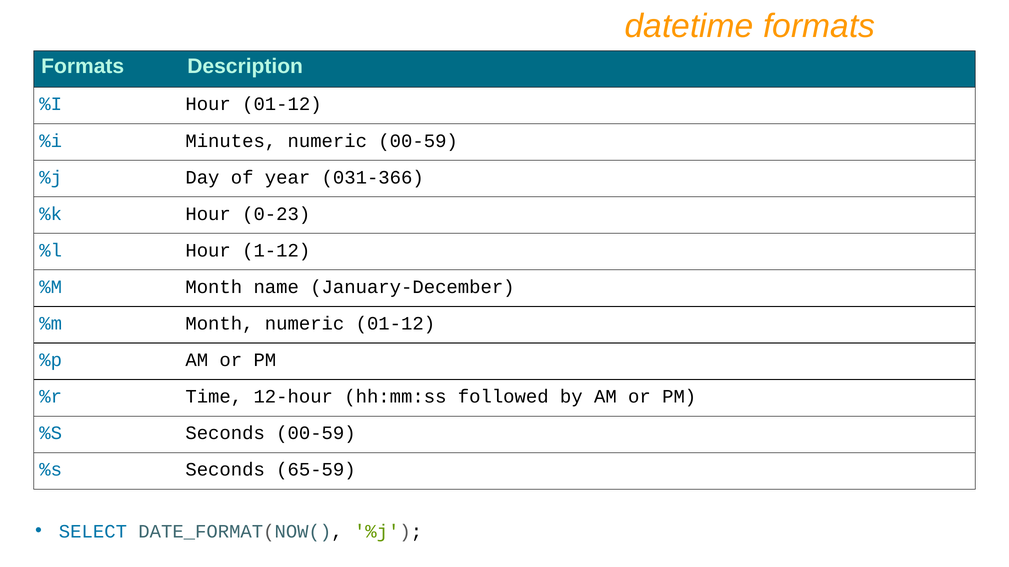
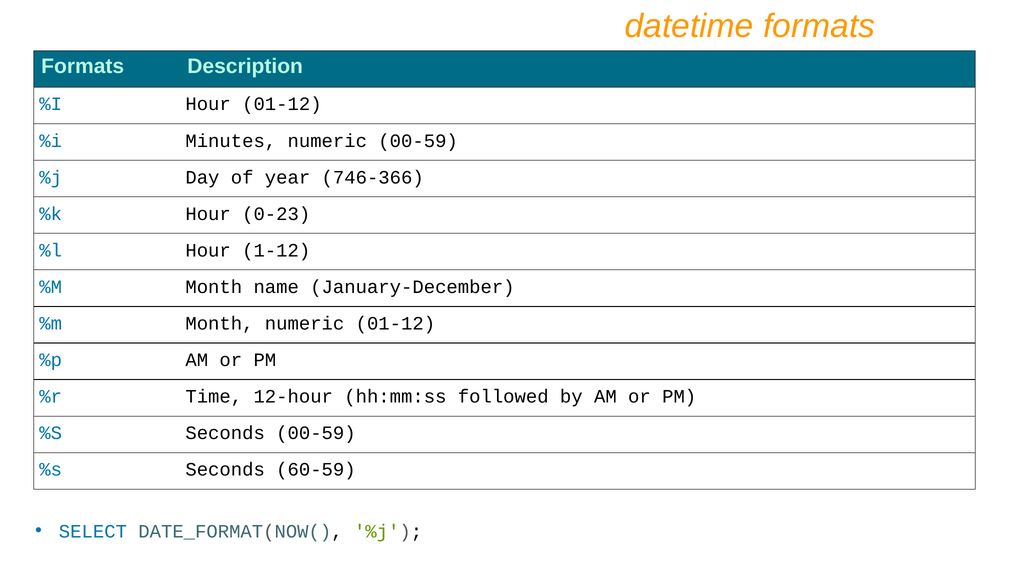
031-366: 031-366 -> 746-366 (373, 177)
65-59: 65-59 -> 60-59 (316, 470)
